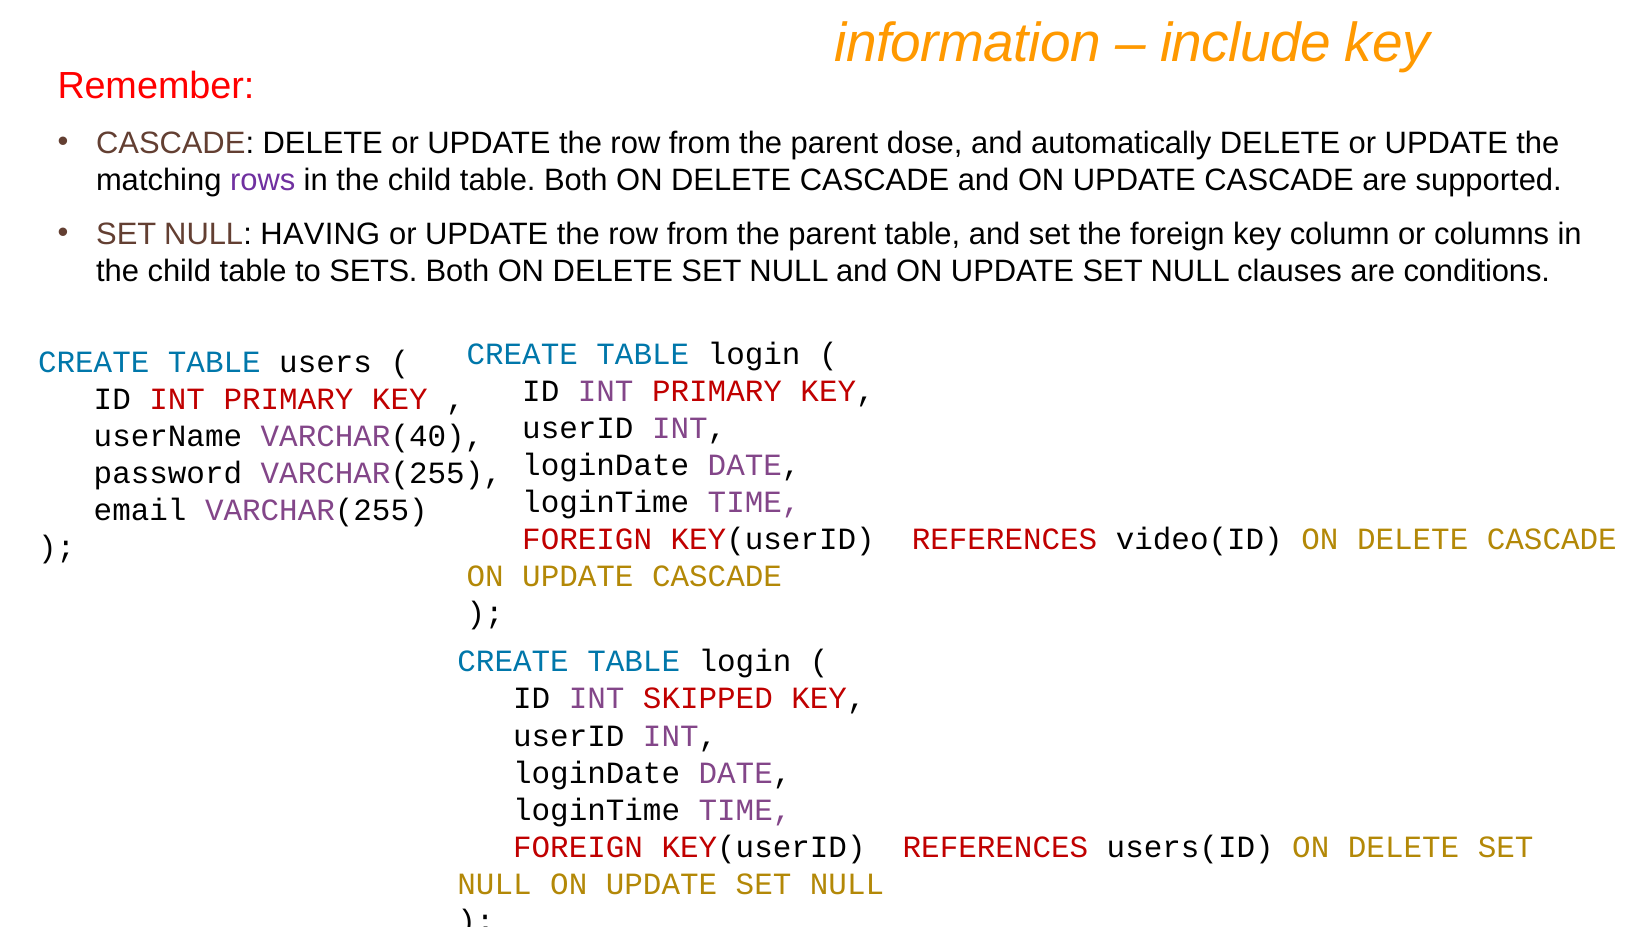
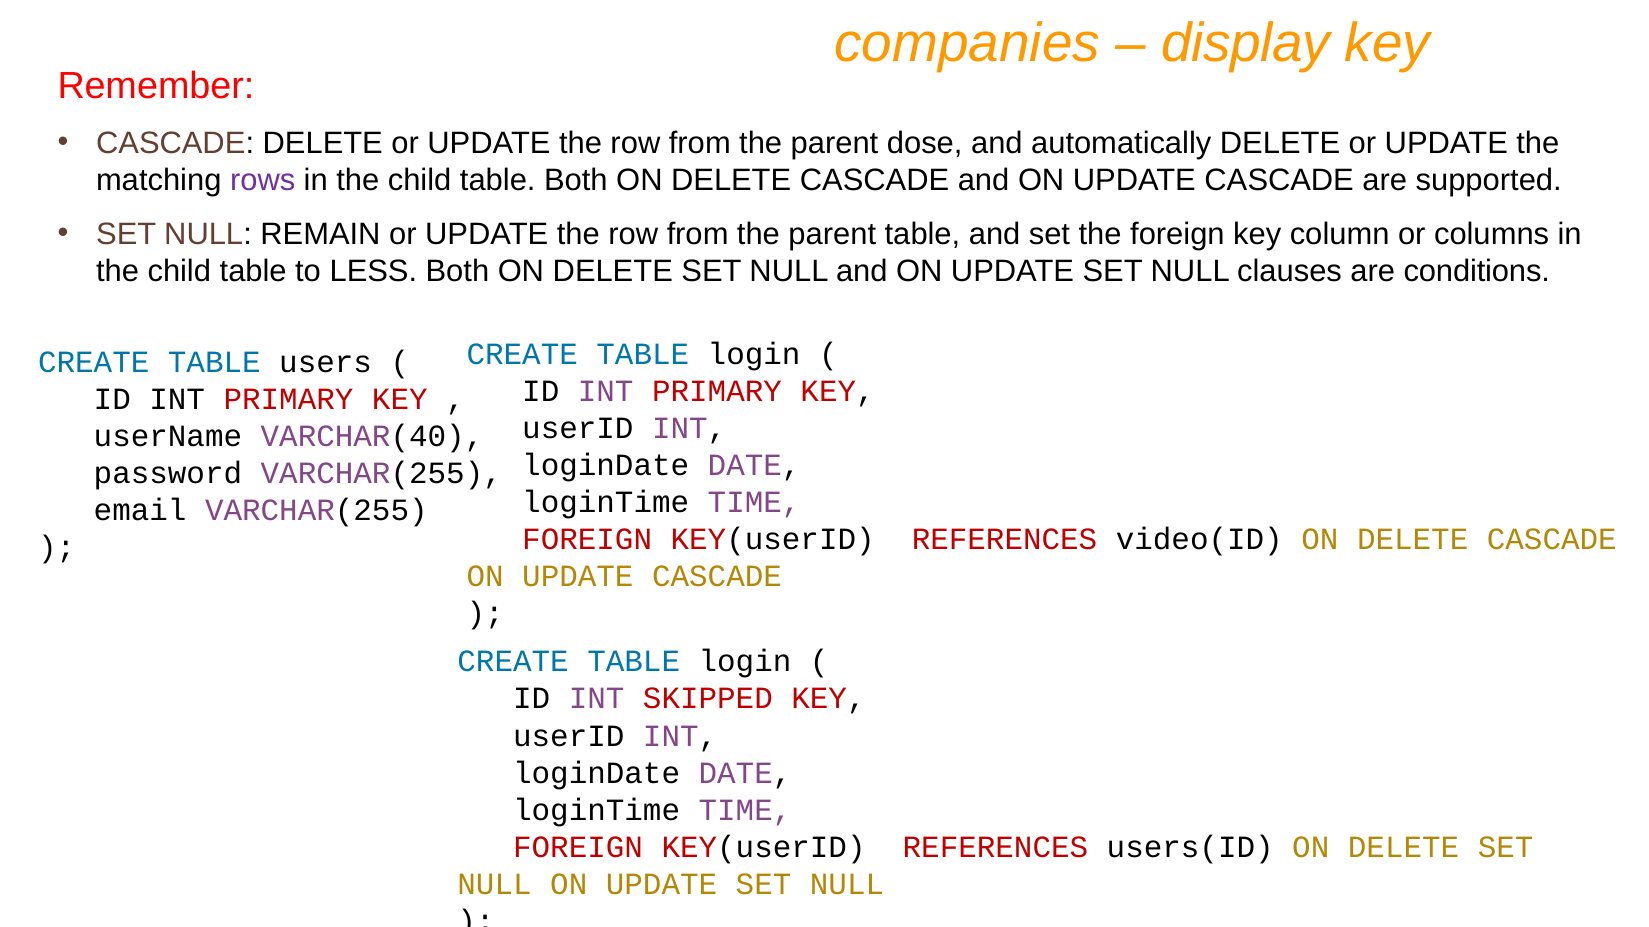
information: information -> companies (967, 43)
include: include -> display (1245, 43)
HAVING: HAVING -> REMAIN (320, 234)
SETS: SETS -> LESS (373, 271)
INT colour: red -> black (177, 399)
